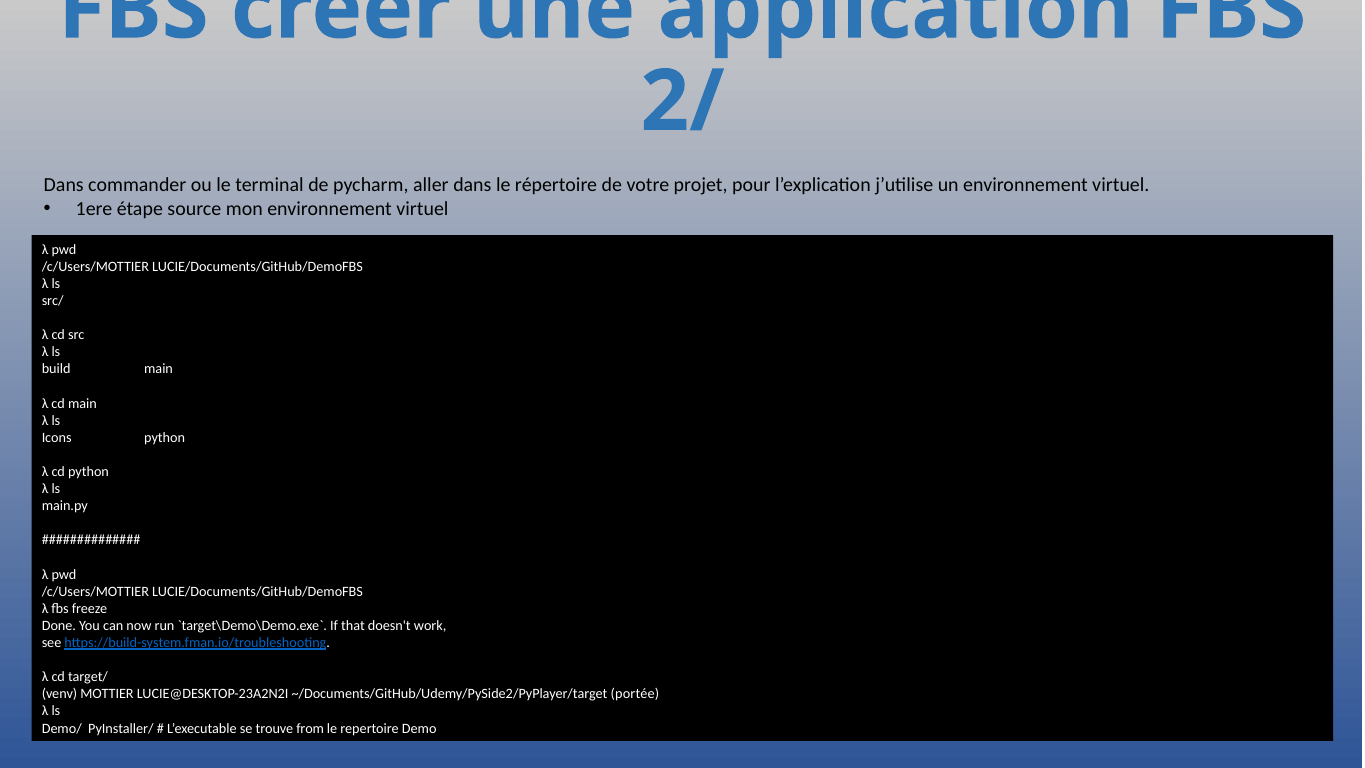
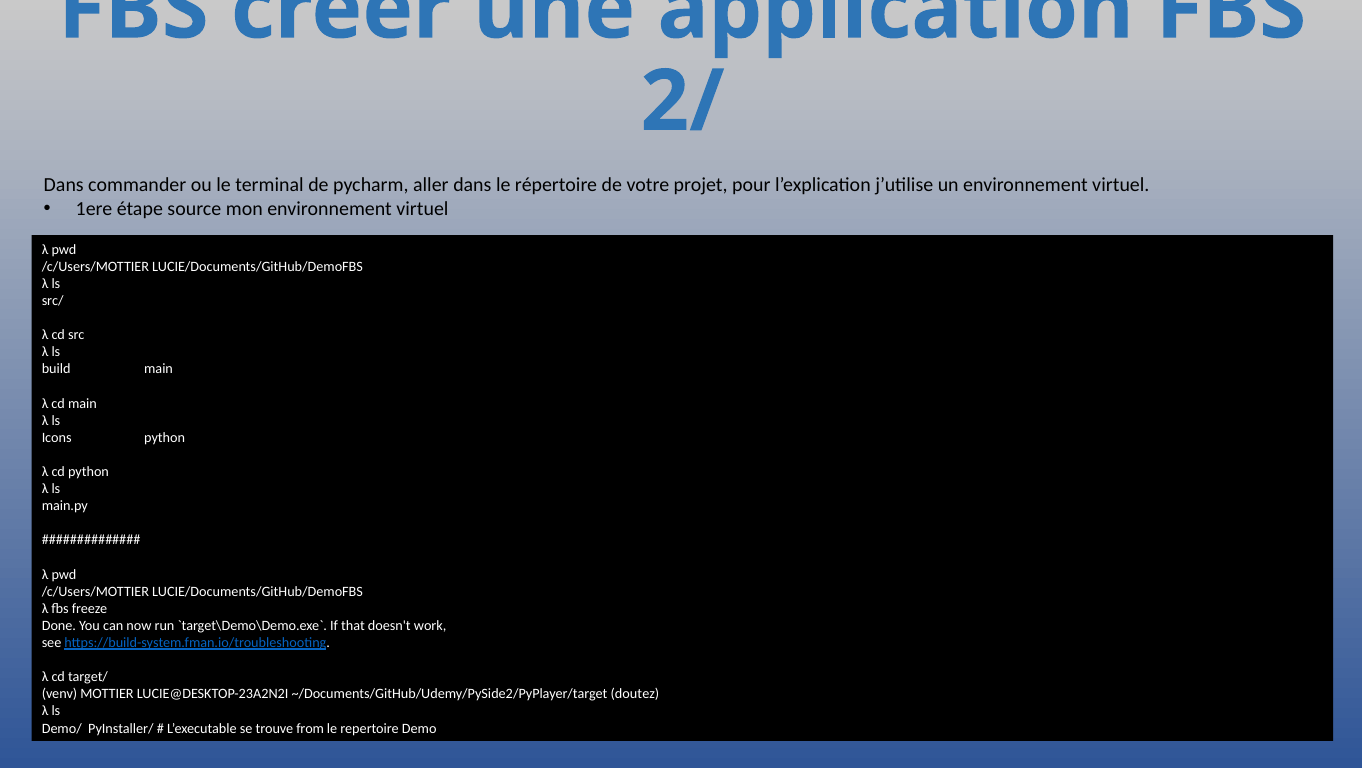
portée: portée -> doutez (635, 694)
